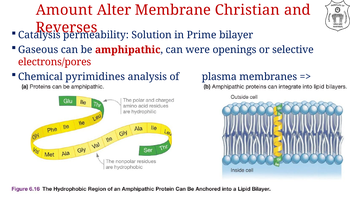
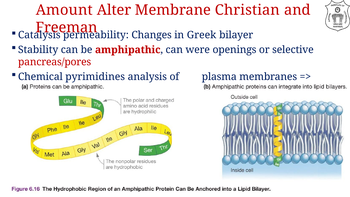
Reverses: Reverses -> Freeman (67, 28)
Solution: Solution -> Changes (152, 35)
Prime: Prime -> Greek (202, 35)
Gaseous: Gaseous -> Stability (38, 50)
electrons/pores: electrons/pores -> pancreas/pores (55, 62)
